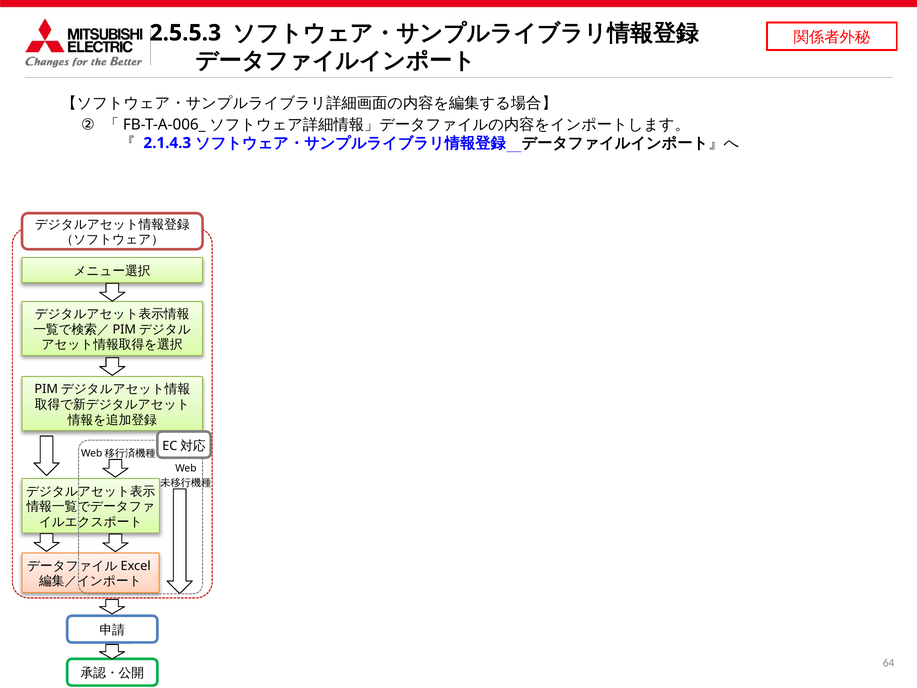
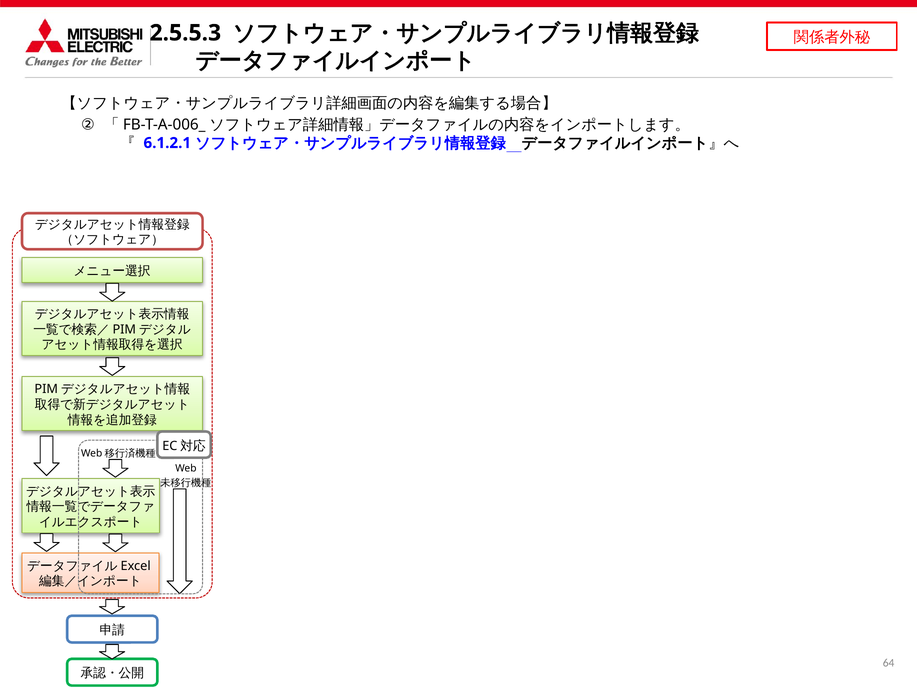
2.1.4.3: 2.1.4.3 -> 6.1.2.1 (167, 143)
